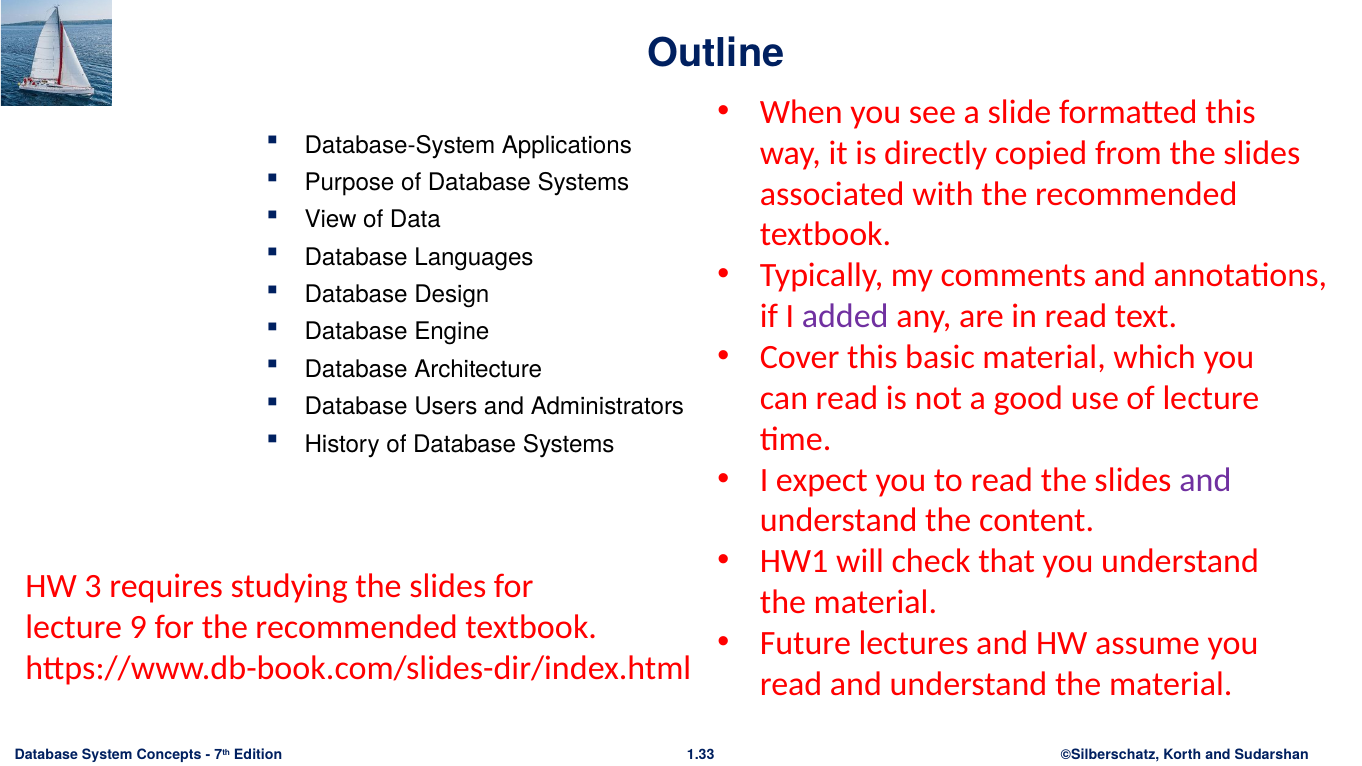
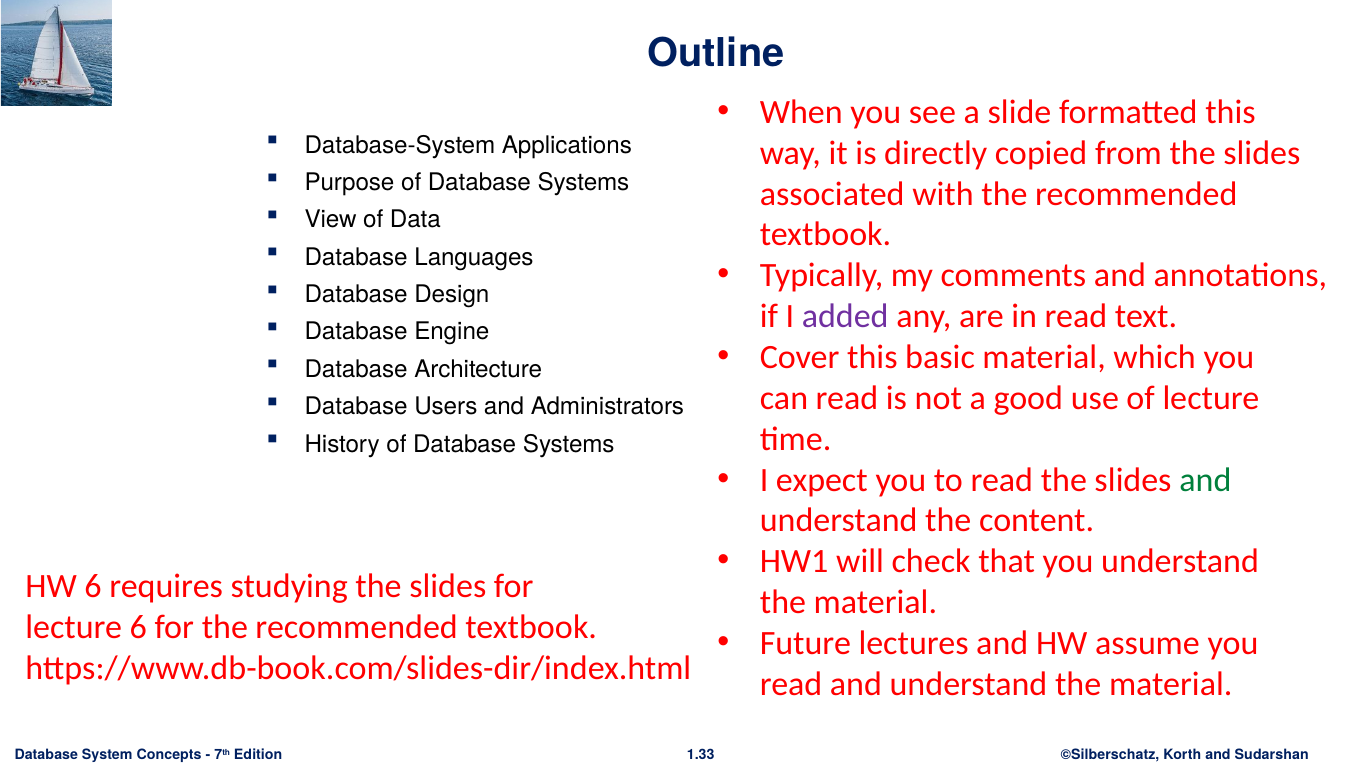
and colour: purple -> green (1205, 480)
HW 3: 3 -> 6 (93, 586)
lecture 9: 9 -> 6 (138, 627)
